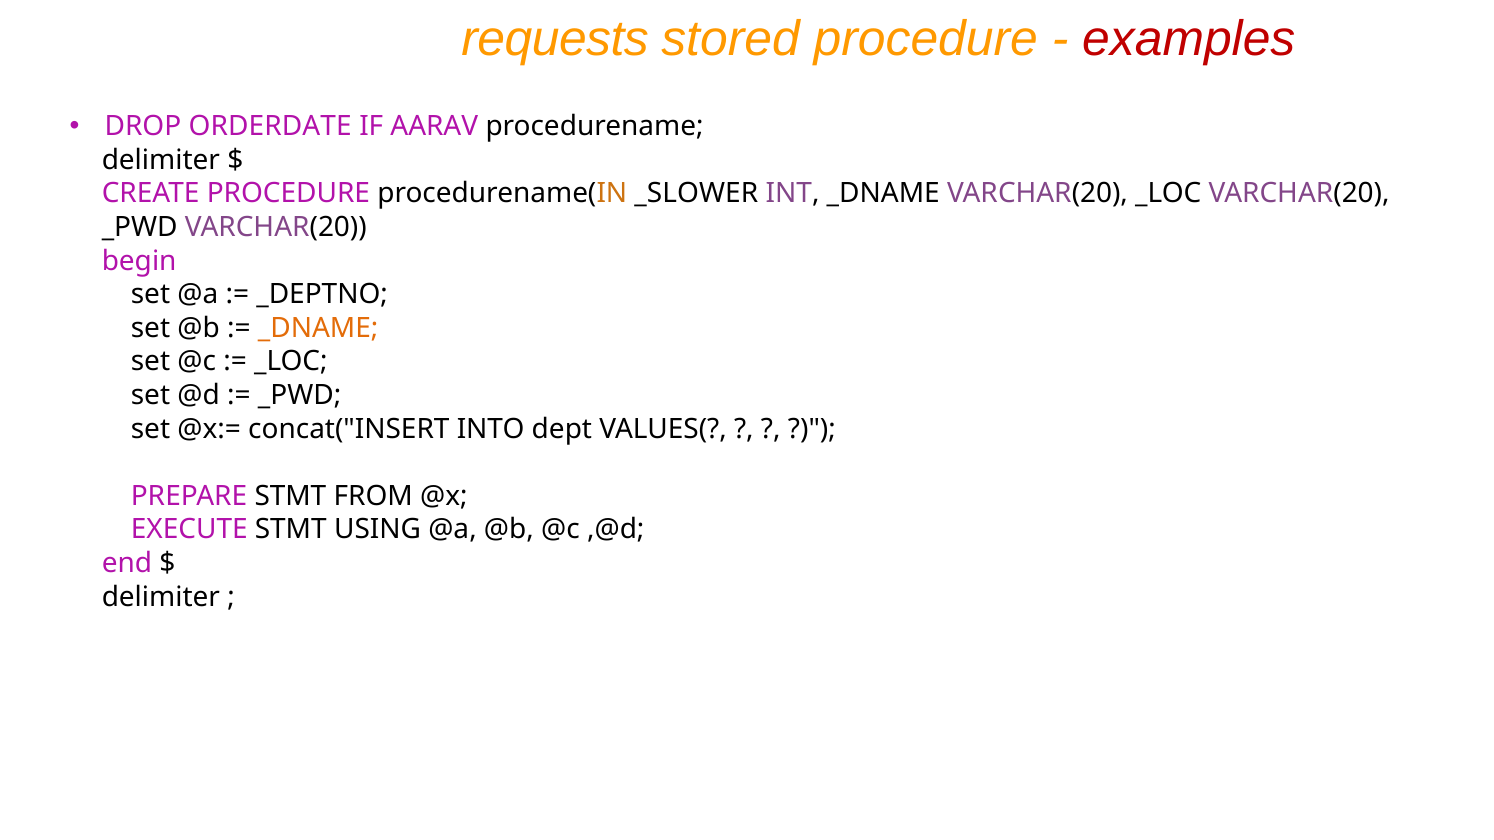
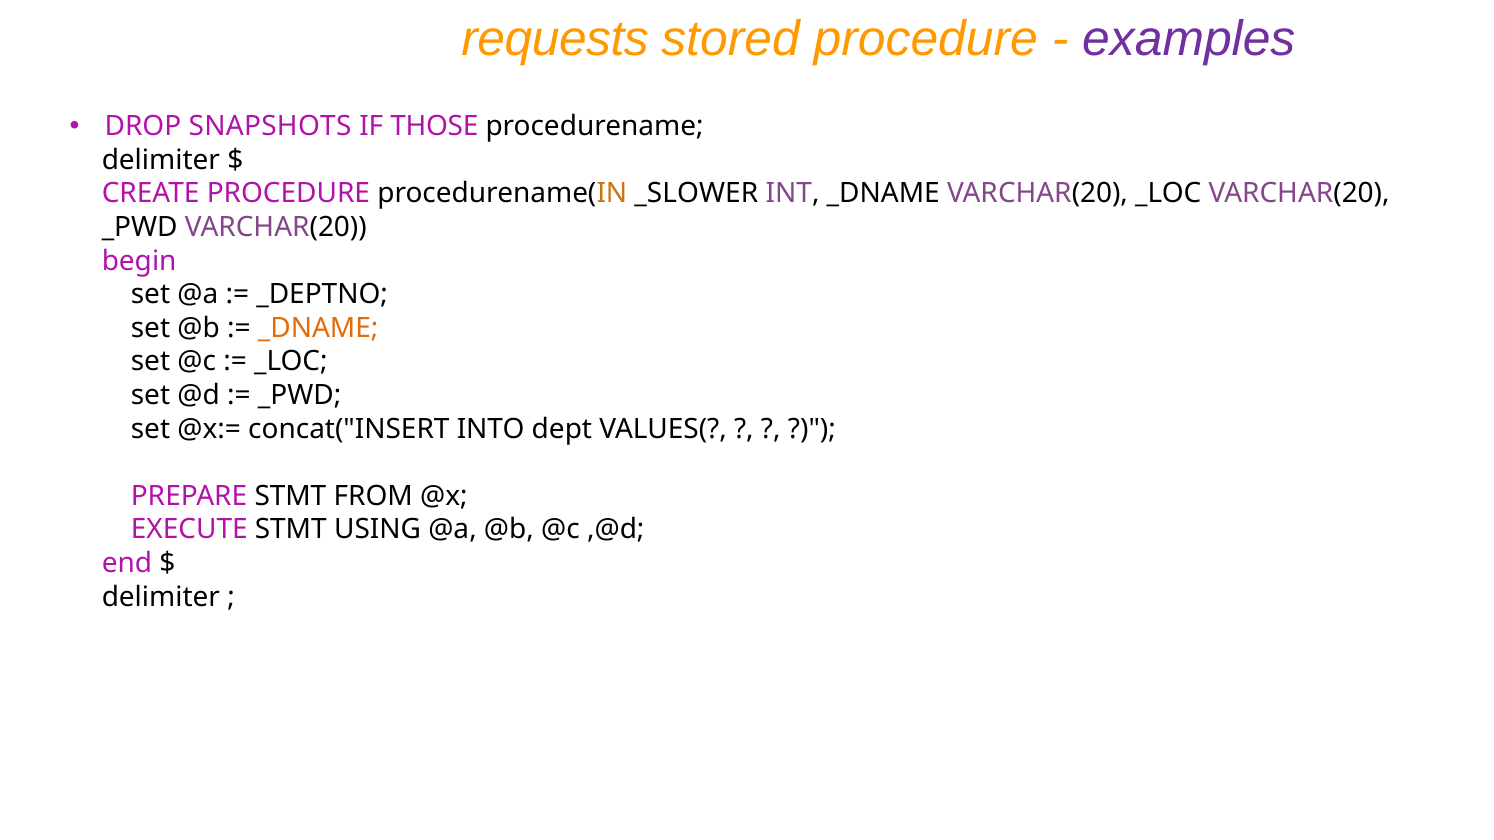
examples colour: red -> purple (1189, 39)
ORDERDATE: ORDERDATE -> SNAPSHOTS (270, 127)
AARAV: AARAV -> THOSE (434, 127)
